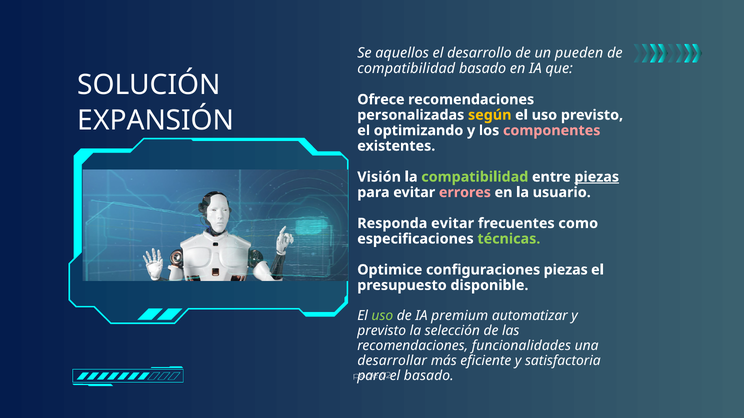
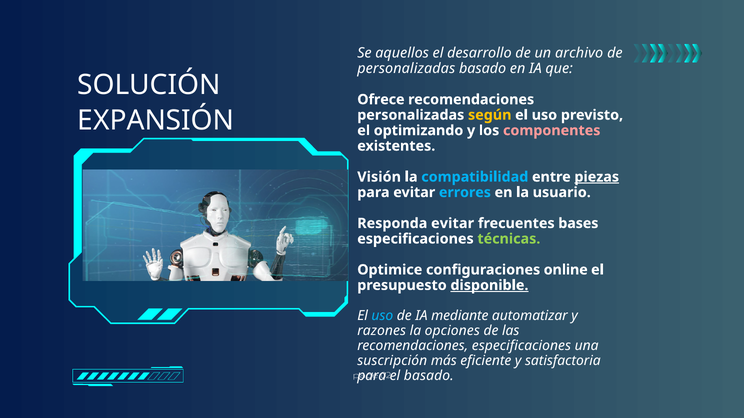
pueden: pueden -> archivo (579, 53)
compatibilidad: compatibilidad -> personalizadas (406, 69)
compatibilidad colour: light green -> light blue (475, 177)
errores colour: pink -> light blue (465, 193)
como: como -> bases (578, 224)
configuraciones piezas: piezas -> online (566, 270)
disponible underline: none -> present (489, 286)
uso colour: light green -> light blue (382, 316)
premium: premium -> mediante (460, 316)
previsto: previsto -> razones (382, 331)
selección: selección -> opciones (452, 331)
recomendaciones funcionalidades: funcionalidades -> especificaciones (521, 346)
desarrollar: desarrollar -> suscripción (392, 361)
